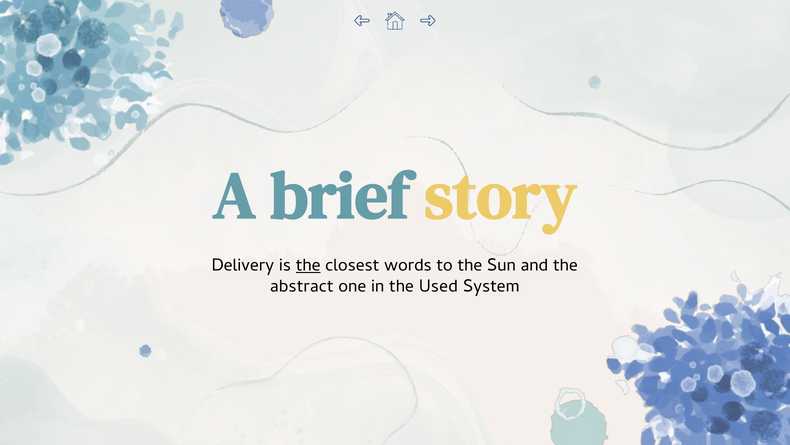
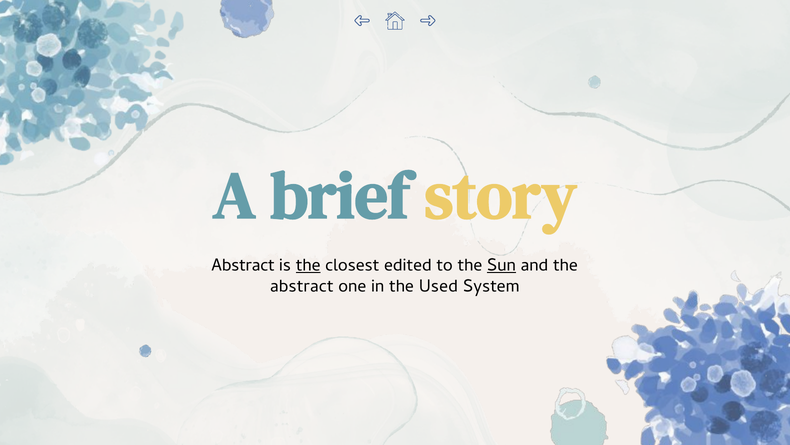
Delivery: Delivery -> Abstract (243, 265)
words: words -> edited (408, 265)
Sun underline: none -> present (502, 265)
